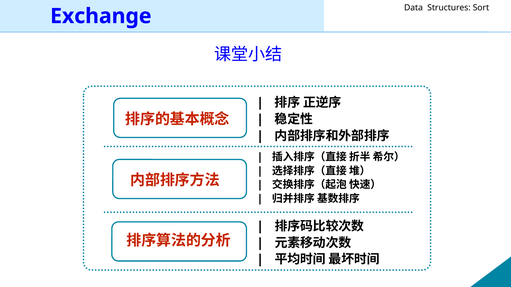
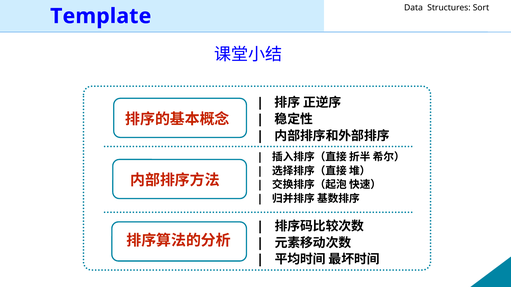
Exchange: Exchange -> Template (101, 16)
